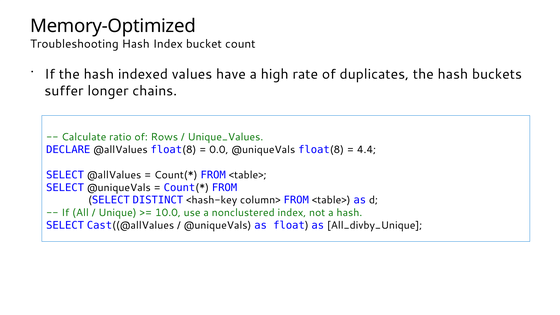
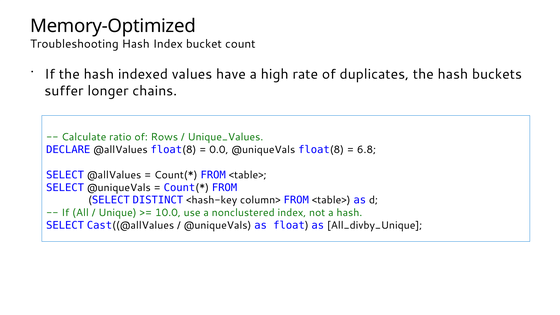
4.4: 4.4 -> 6.8 (366, 150)
